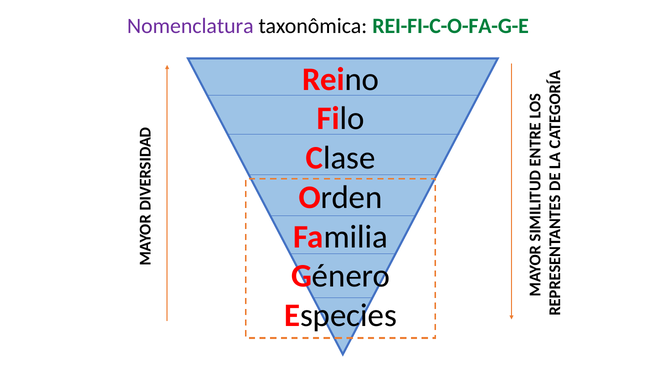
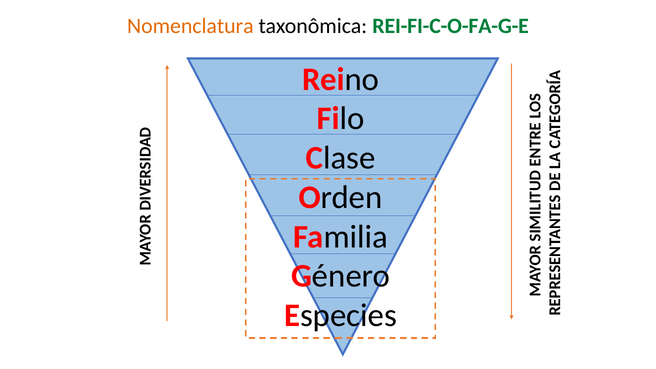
Nomenclatura colour: purple -> orange (190, 26)
